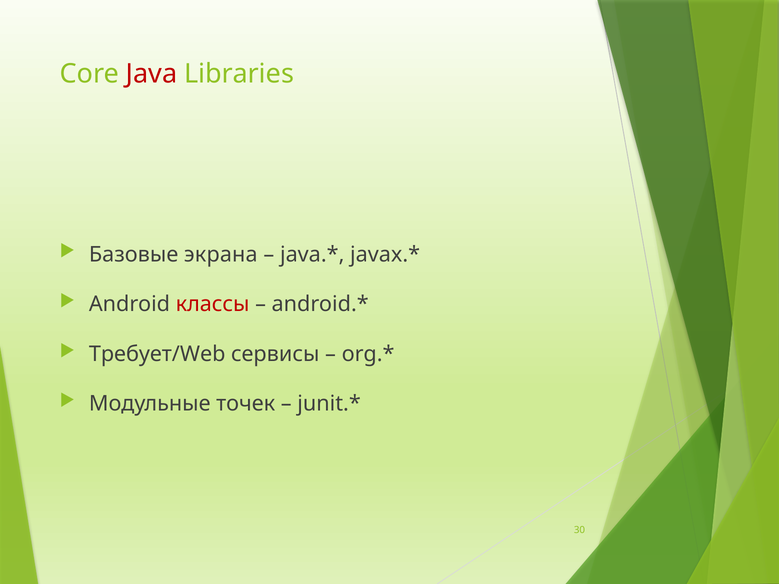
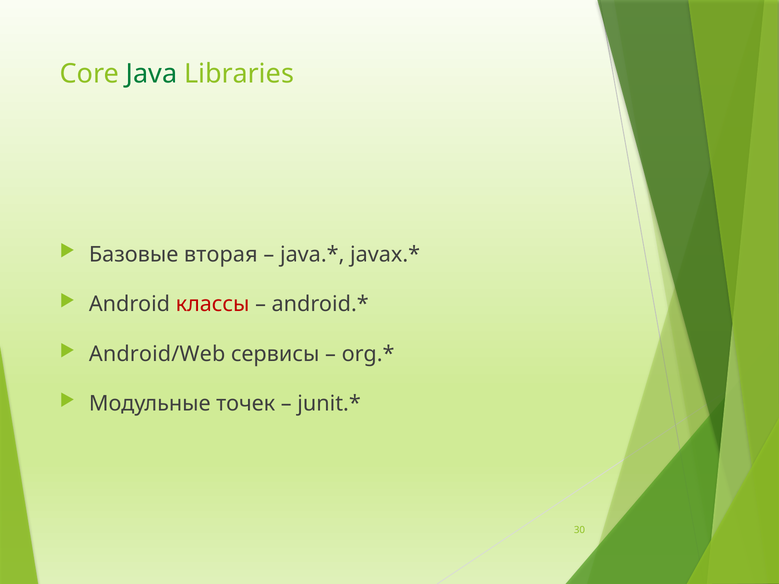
Java colour: red -> green (152, 74)
экрана: экрана -> вторая (221, 255)
Требует/Web: Требует/Web -> Android/Web (157, 354)
